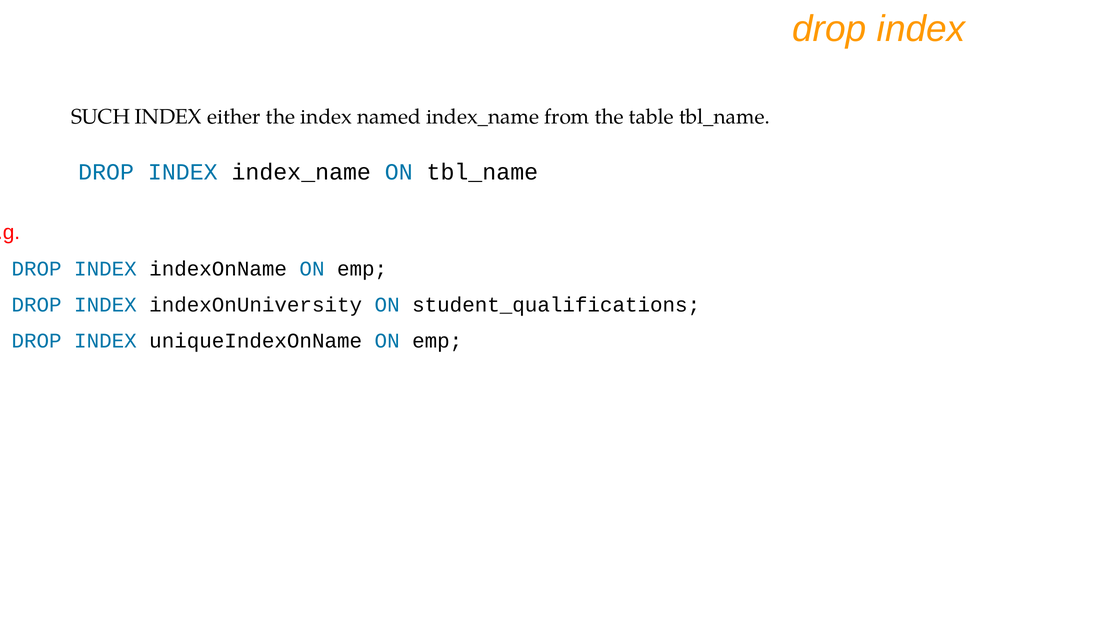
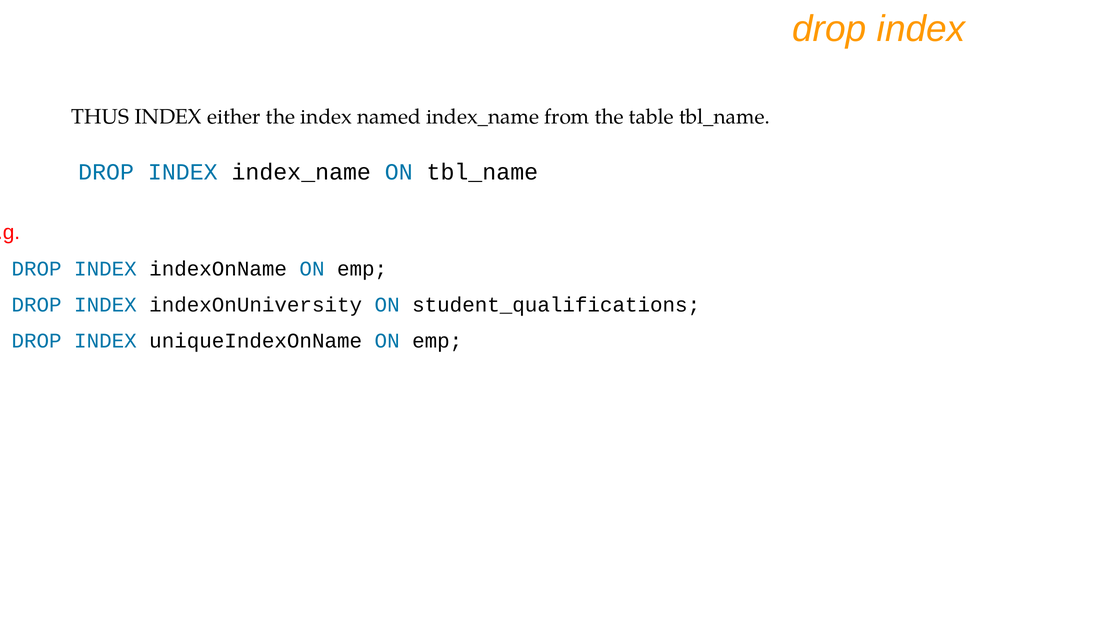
SUCH: SUCH -> THUS (100, 117)
